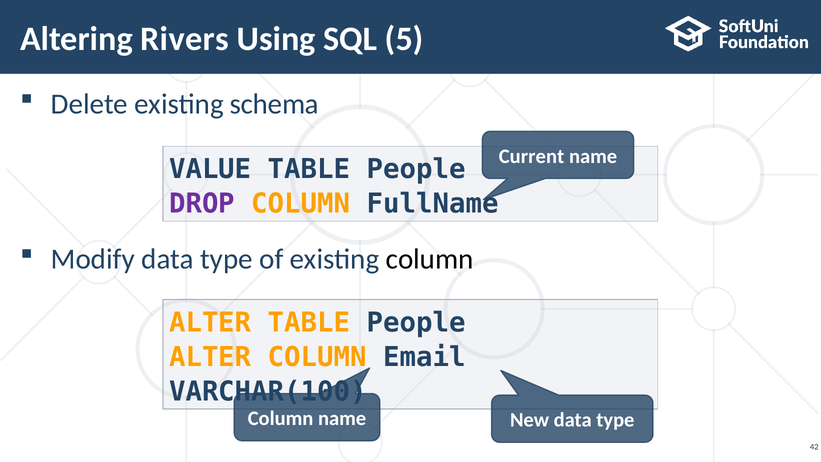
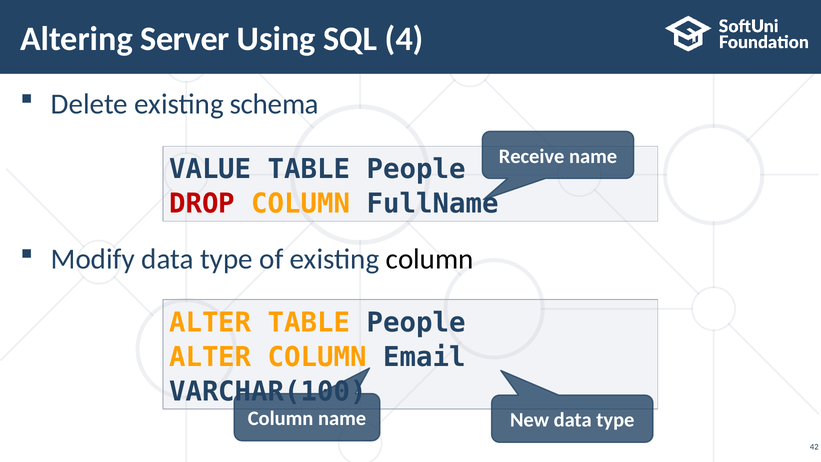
Rivers: Rivers -> Server (185, 39)
5: 5 -> 4 (404, 39)
Current: Current -> Receive (532, 156)
DROP colour: purple -> red (202, 204)
